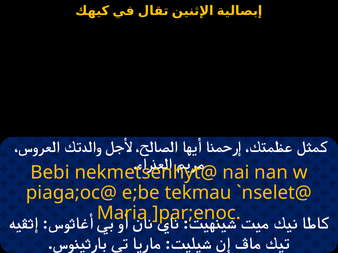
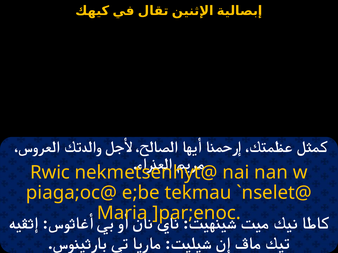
Bebi: Bebi -> Rwic (50, 173)
